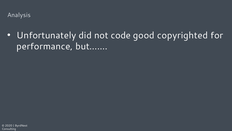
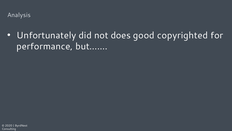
code: code -> does (121, 35)
